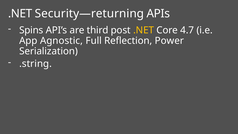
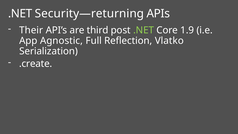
Spins: Spins -> Their (31, 30)
.NET colour: yellow -> light green (144, 30)
4.7: 4.7 -> 1.9 (187, 30)
Power: Power -> Vlatko (169, 41)
.string: .string -> .create (36, 64)
